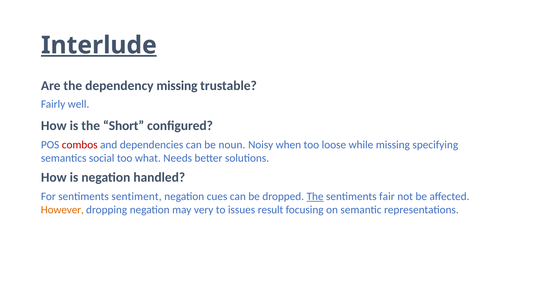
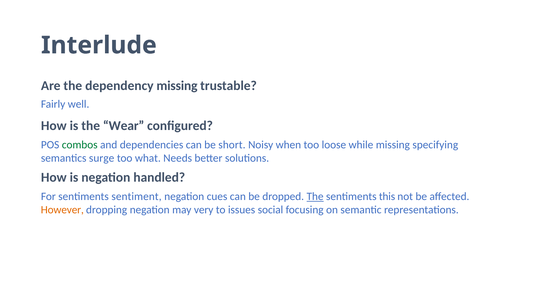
Interlude underline: present -> none (99, 45)
Short: Short -> Wear (124, 126)
combos colour: red -> green (80, 145)
noun: noun -> short (232, 145)
social: social -> surge (102, 158)
fair: fair -> this (387, 196)
result: result -> social (270, 210)
